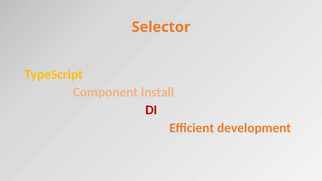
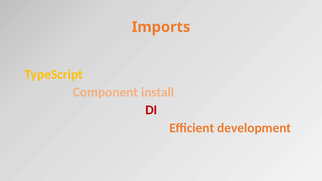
Selector: Selector -> Imports (161, 27)
